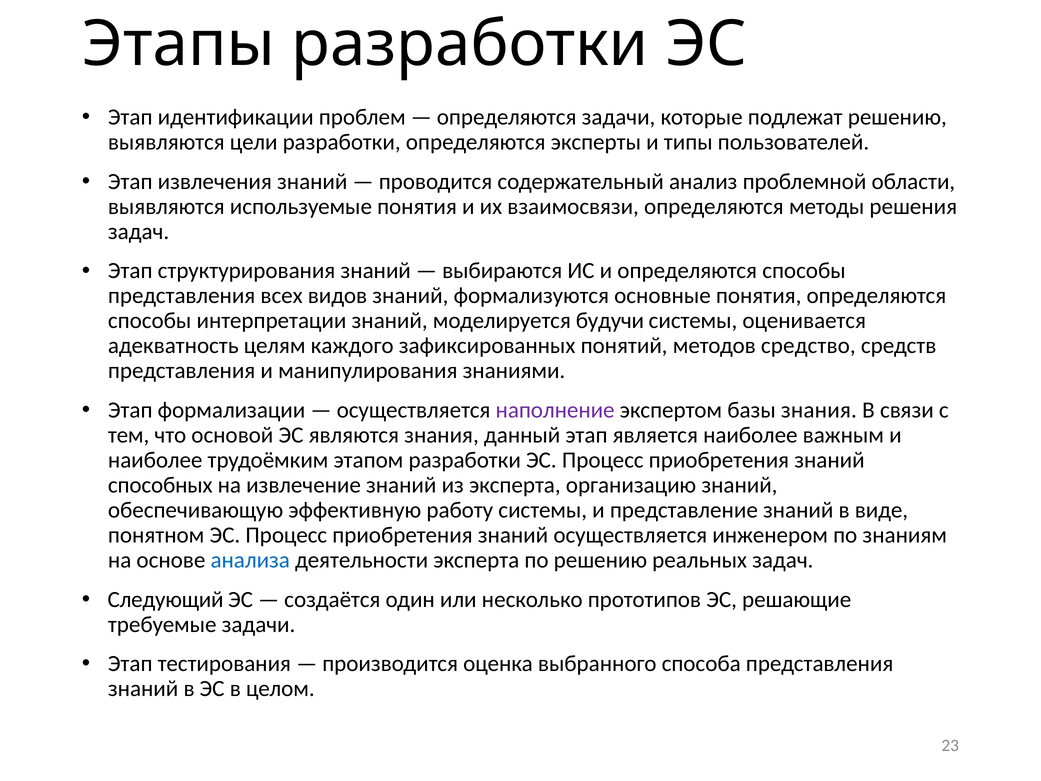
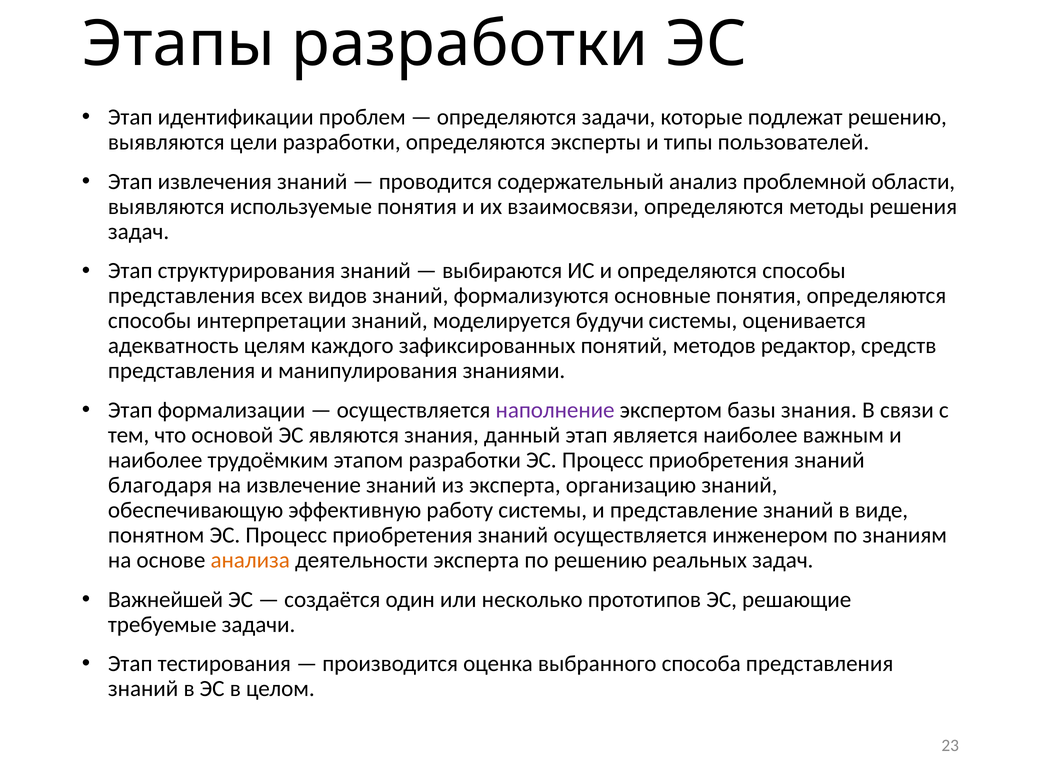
средство: средство -> редактор (809, 346)
способных: способных -> благодаря (160, 485)
анализа colour: blue -> orange (250, 560)
Следующий: Следующий -> Важнейшей (166, 599)
